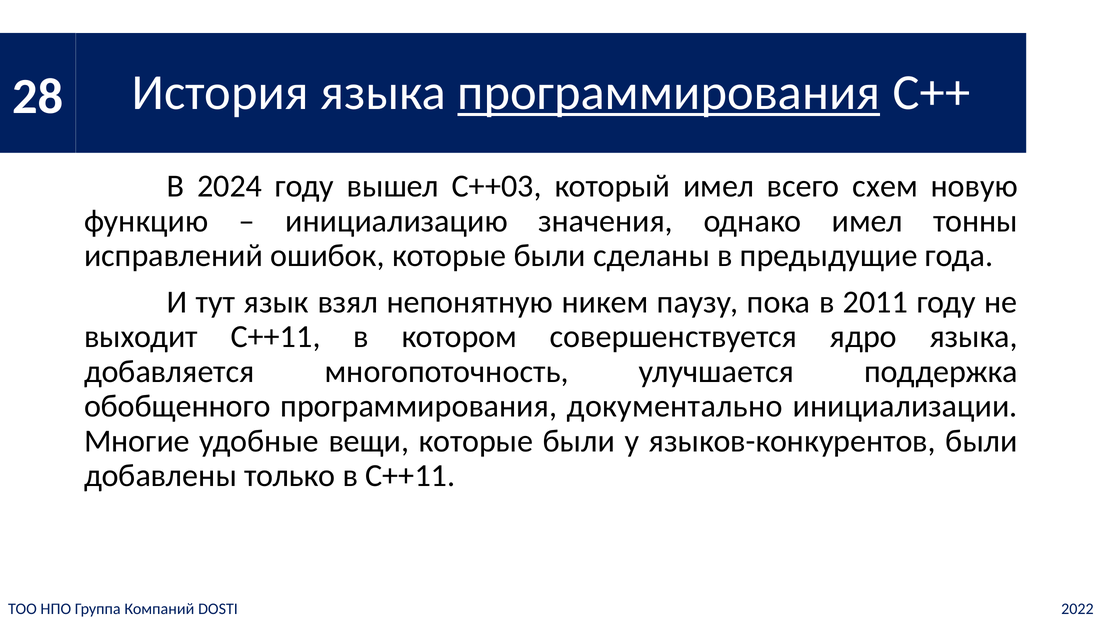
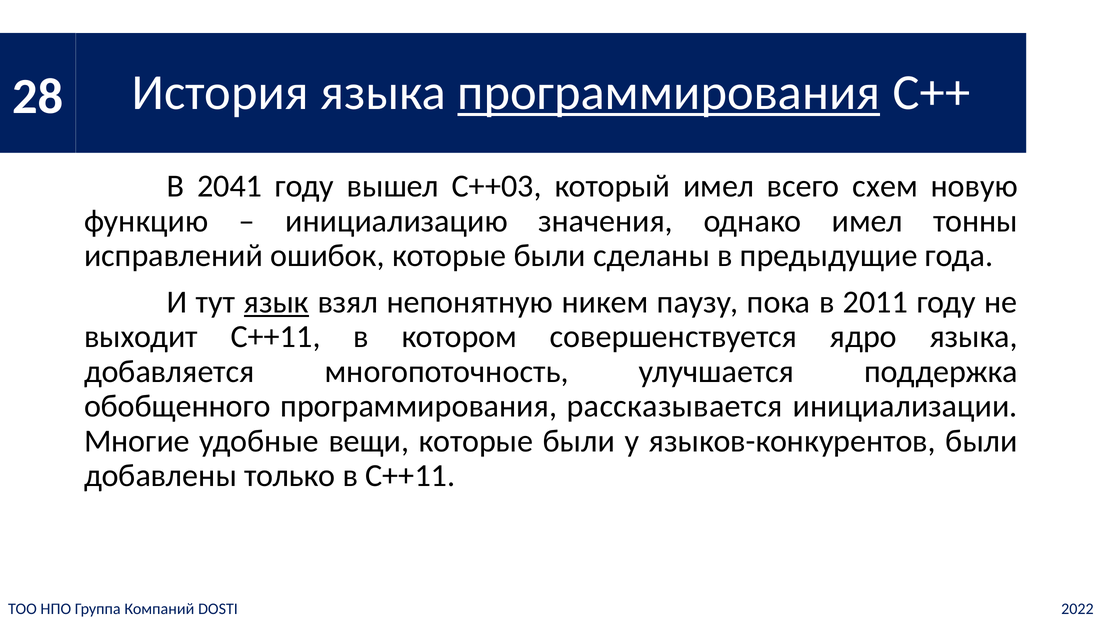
2024: 2024 -> 2041 (230, 186)
язык underline: none -> present (276, 302)
документально: документально -> рассказывается (675, 406)
